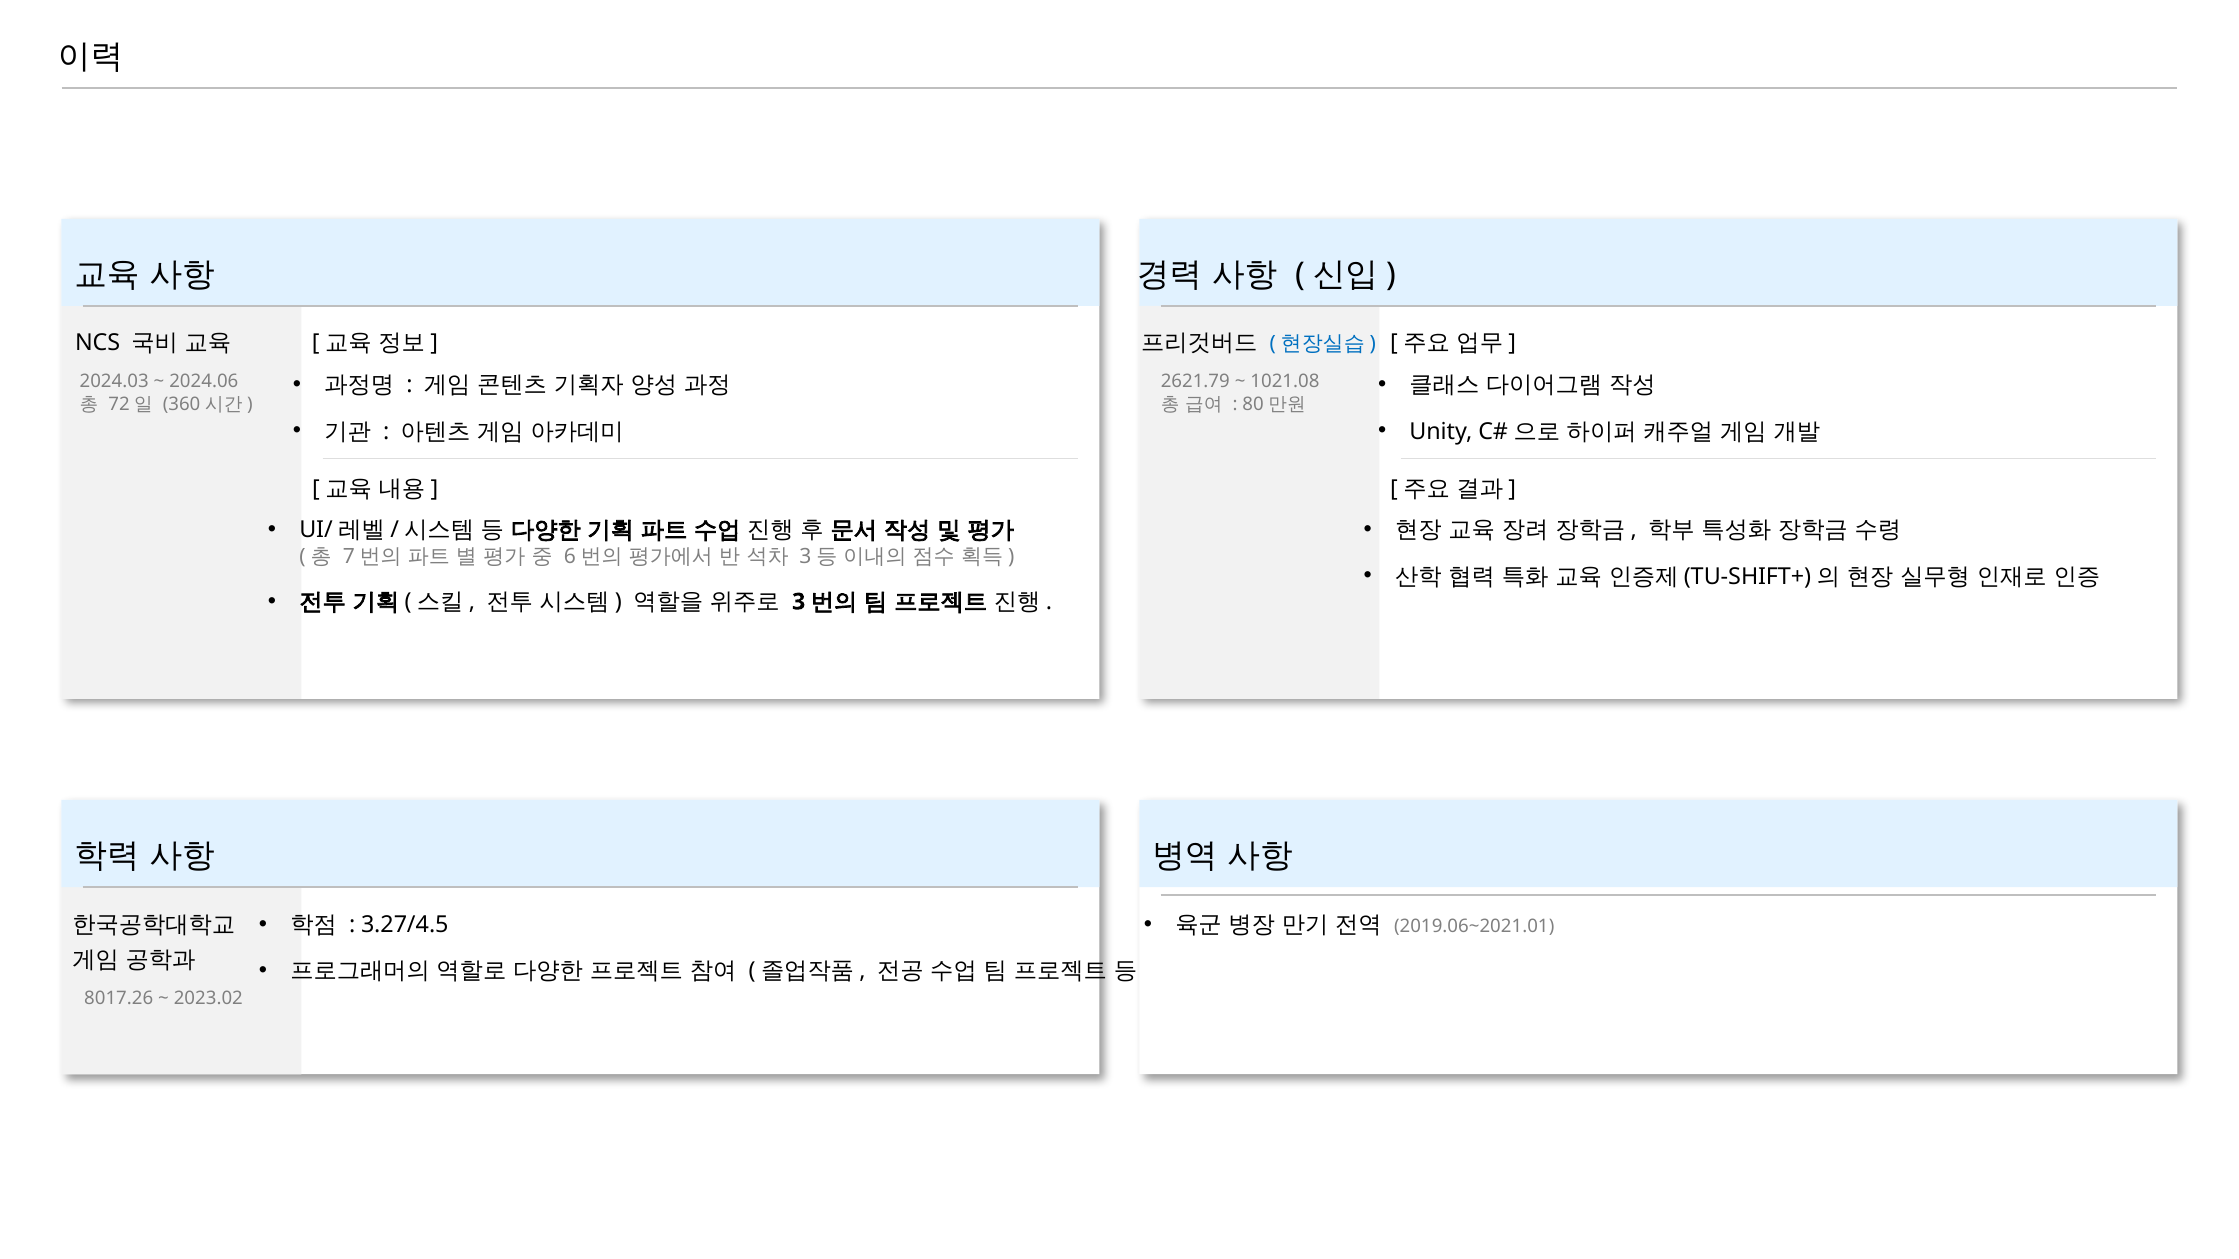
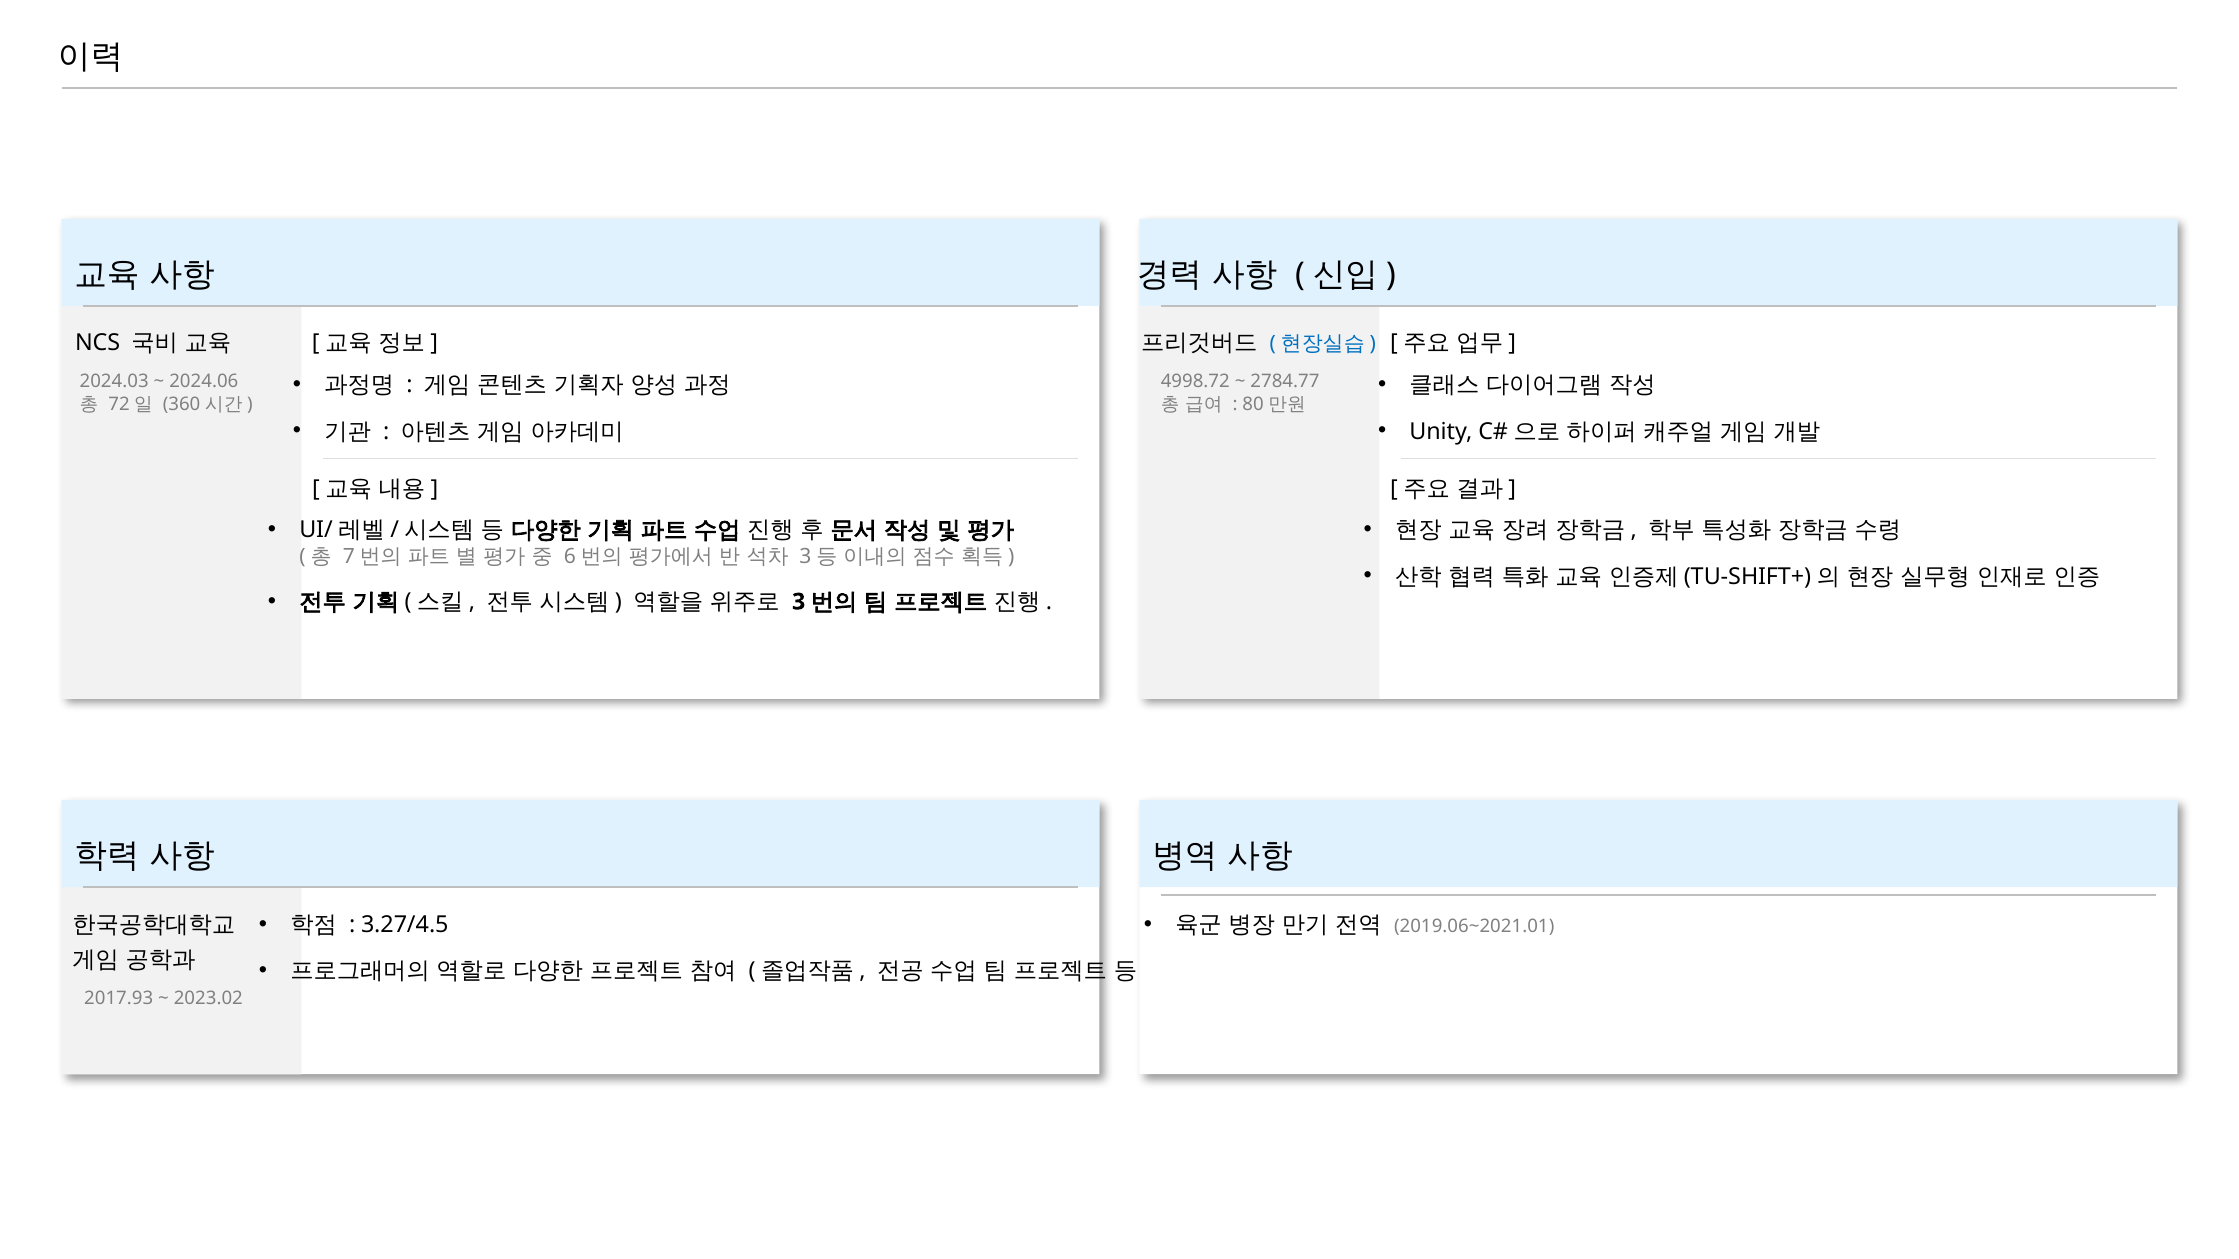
2621.79: 2621.79 -> 4998.72 (1195, 382)
1021.08: 1021.08 -> 2784.77 (1285, 382)
8017.26: 8017.26 -> 2017.93 (119, 999)
